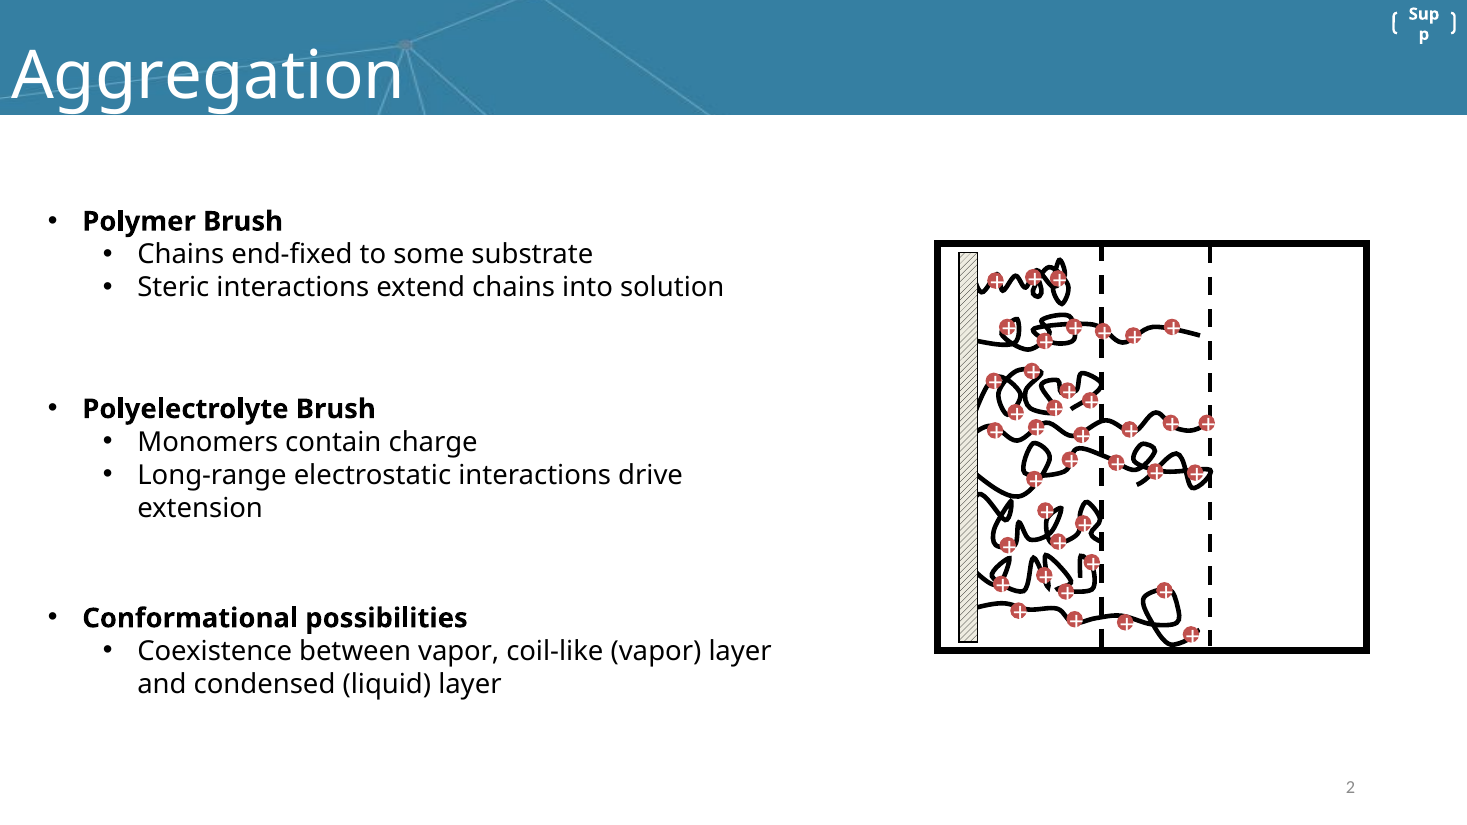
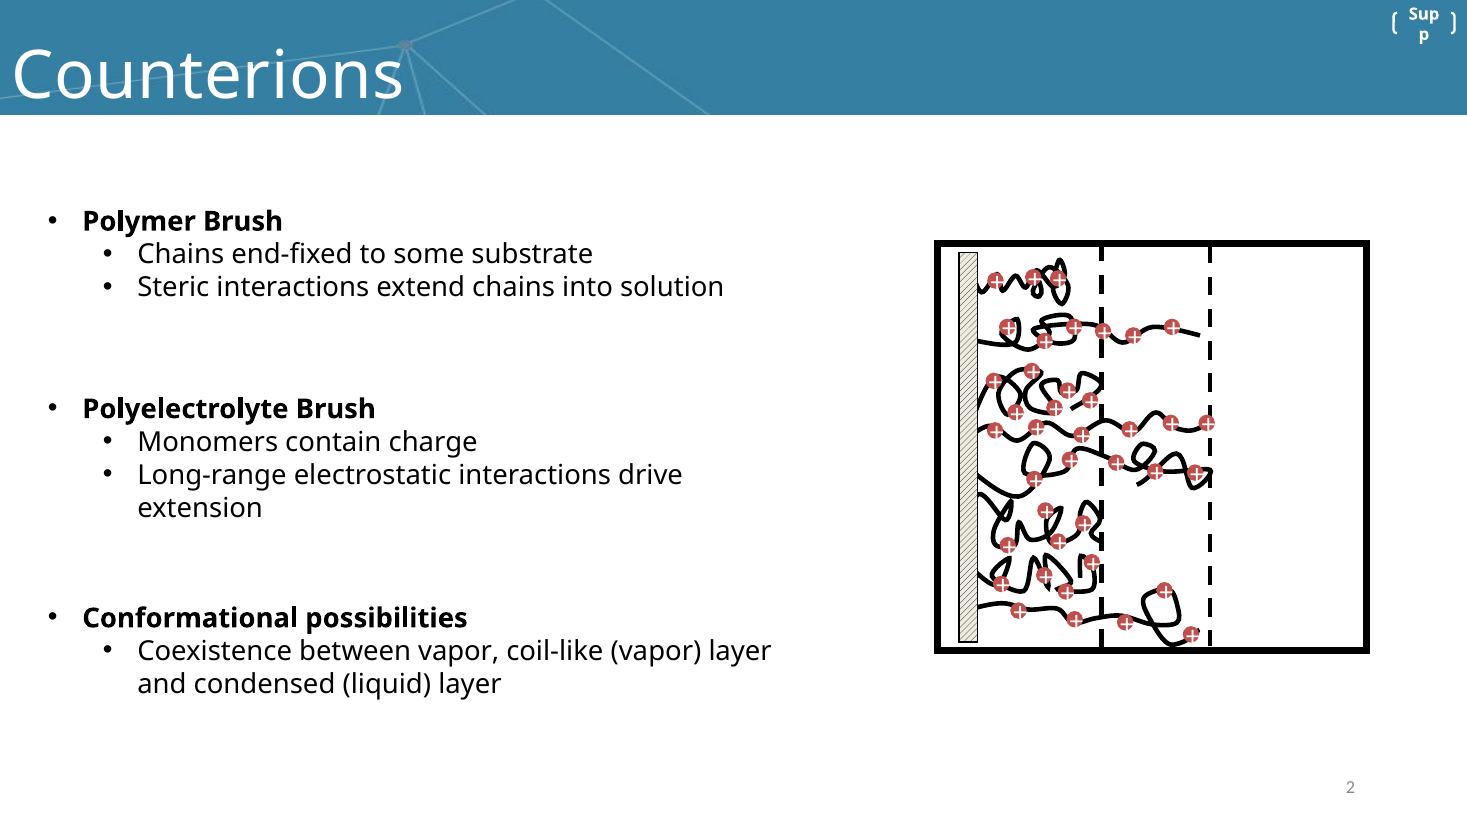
Aggregation: Aggregation -> Counterions (208, 76)
